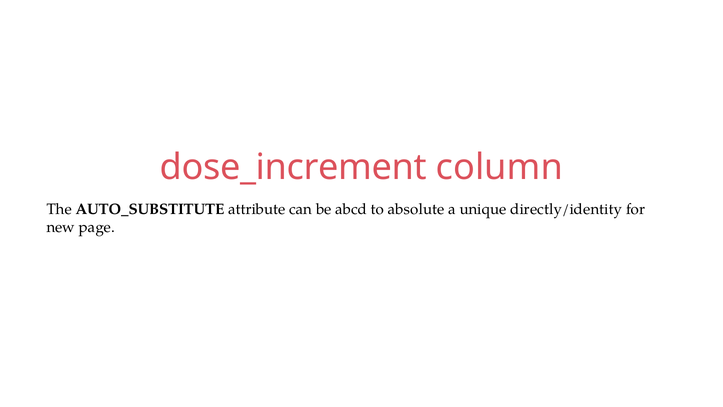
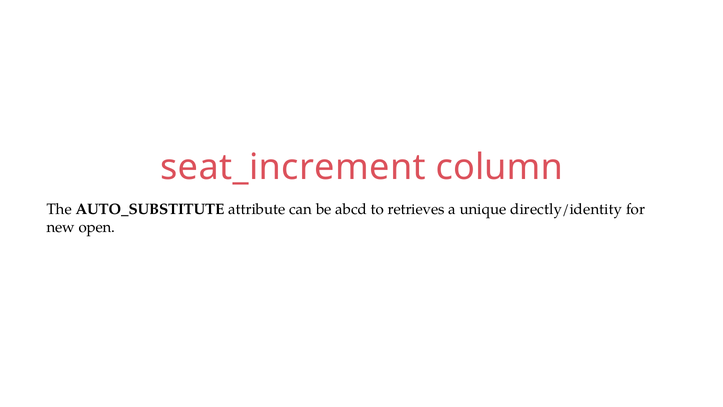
dose_increment: dose_increment -> seat_increment (293, 167)
absolute: absolute -> retrieves (416, 209)
page: page -> open (97, 227)
